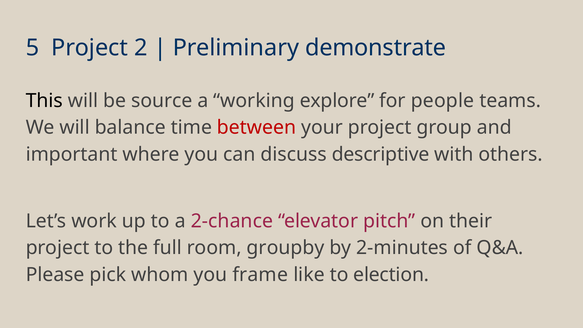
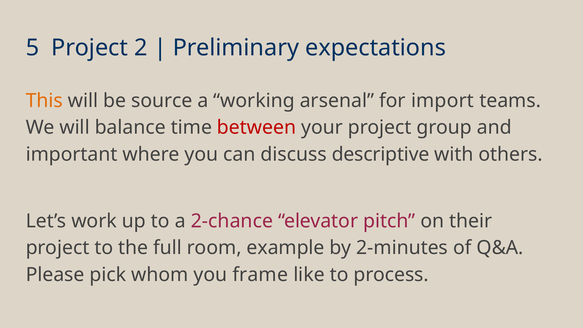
demonstrate: demonstrate -> expectations (376, 48)
This colour: black -> orange (44, 101)
explore: explore -> arsenal (337, 101)
people: people -> import (442, 101)
groupby: groupby -> example (286, 248)
election: election -> process (391, 275)
